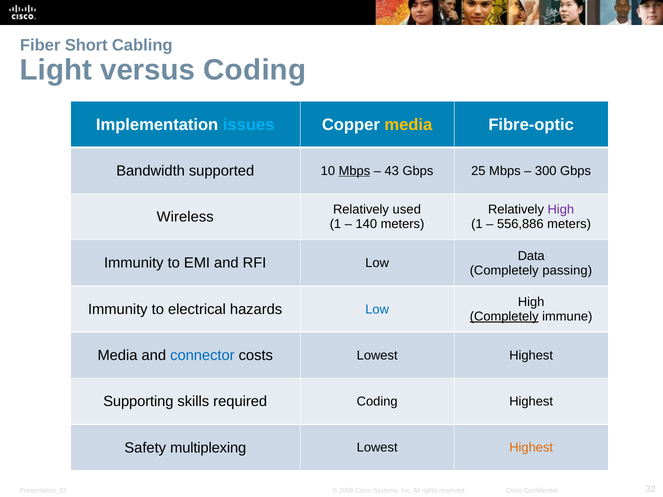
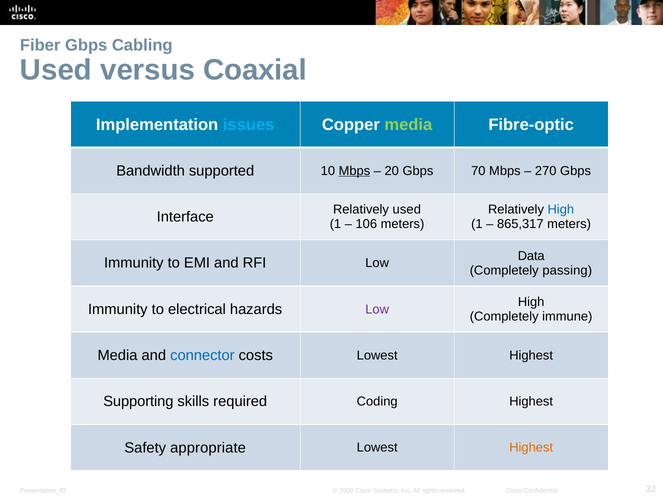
Fiber Short: Short -> Gbps (86, 45)
Light: Light -> Used (56, 70)
versus Coding: Coding -> Coaxial (255, 70)
media colour: yellow -> light green (408, 125)
43: 43 -> 20 (392, 171)
25: 25 -> 70 (478, 171)
300: 300 -> 270 (546, 171)
High colour: purple -> blue (561, 210)
Wireless: Wireless -> Interface (185, 217)
140: 140 -> 106 (366, 224)
556,886: 556,886 -> 865,317 (520, 224)
Low colour: blue -> purple (377, 309)
Completely underline: present -> none (504, 317)
multiplexing: multiplexing -> appropriate (208, 448)
